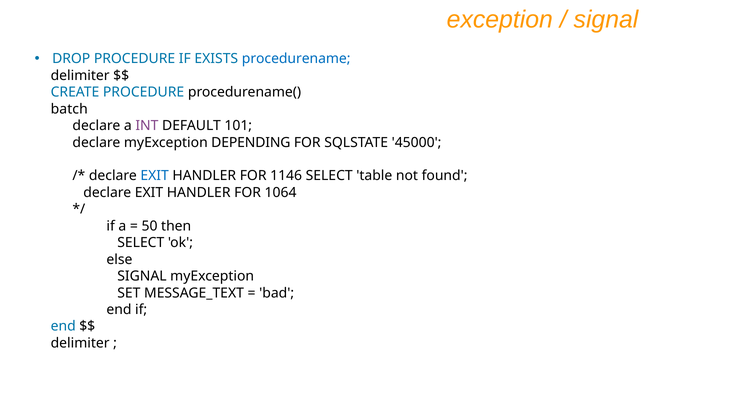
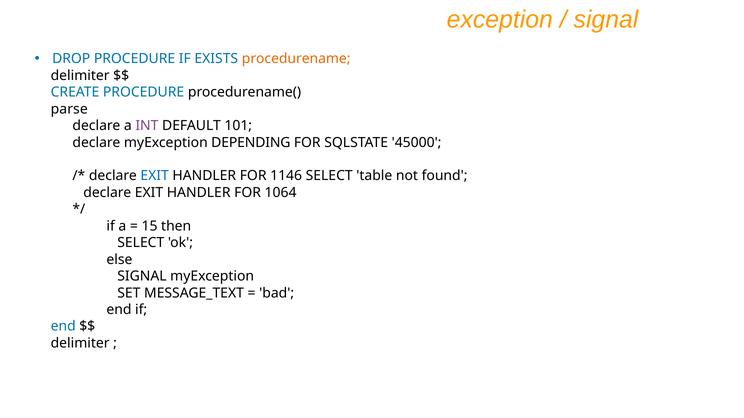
procedurename colour: blue -> orange (296, 59)
batch: batch -> parse (69, 109)
50: 50 -> 15 (150, 226)
